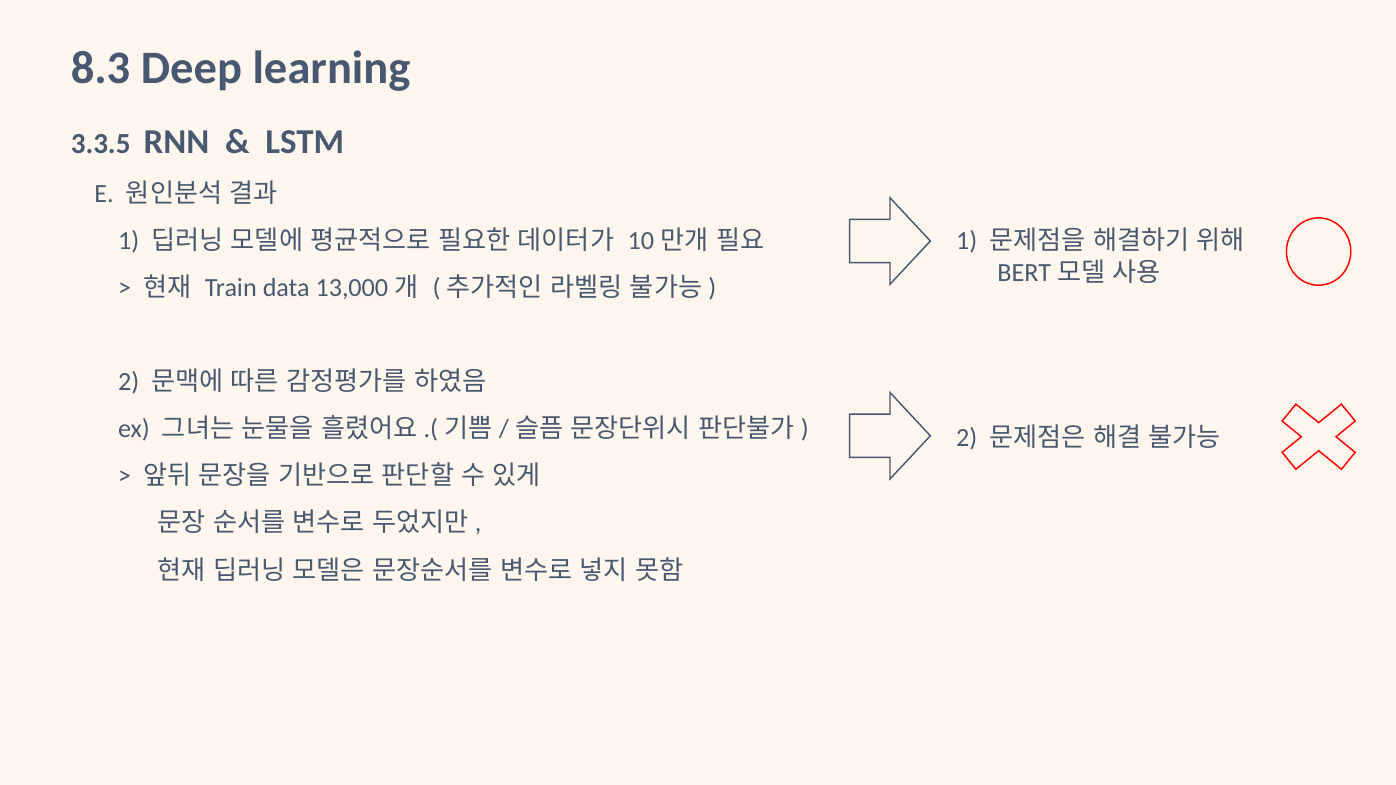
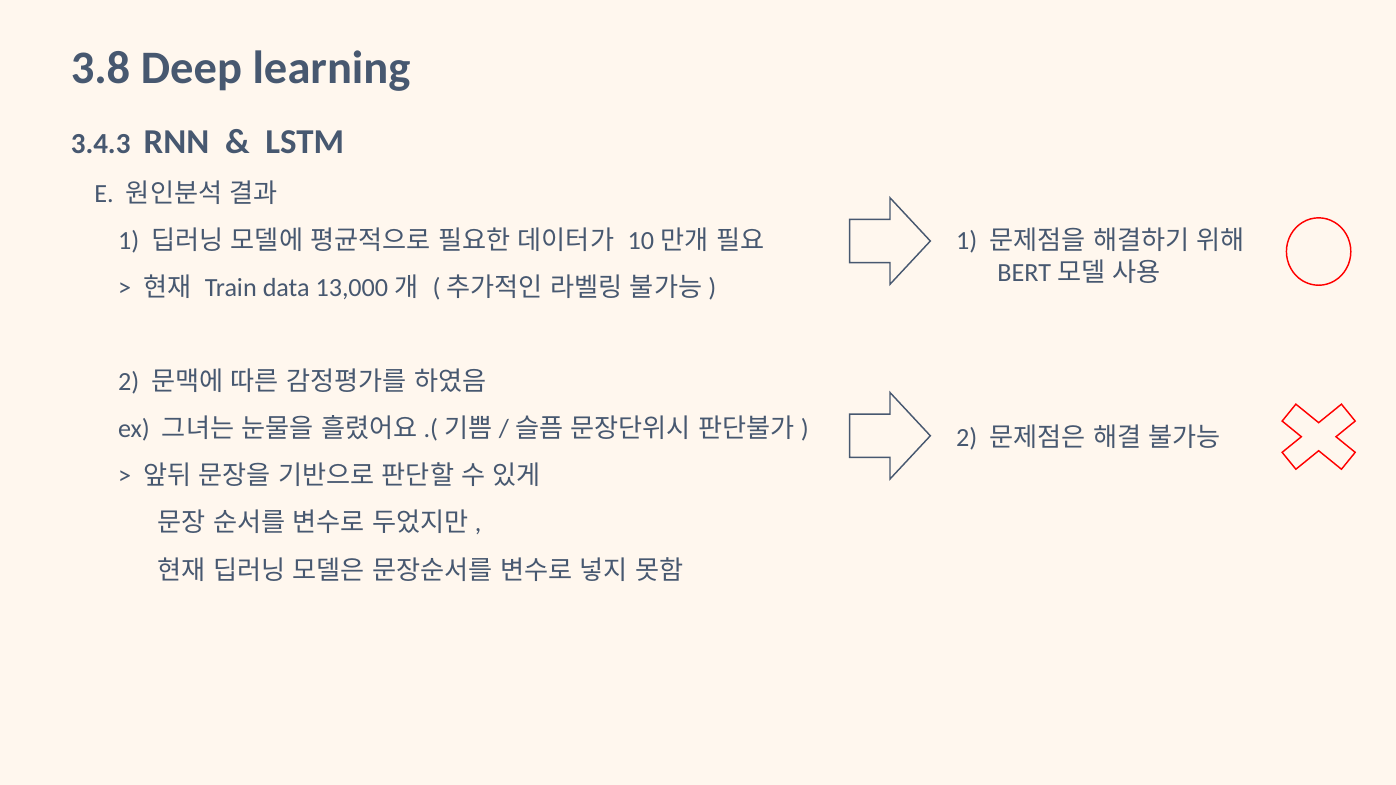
8.3: 8.3 -> 3.8 (101, 69)
3.3.5: 3.3.5 -> 3.4.3 (101, 144)
